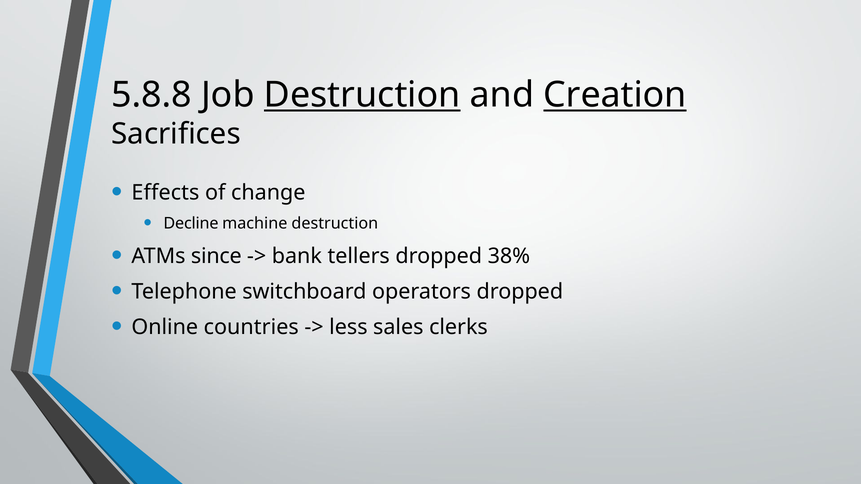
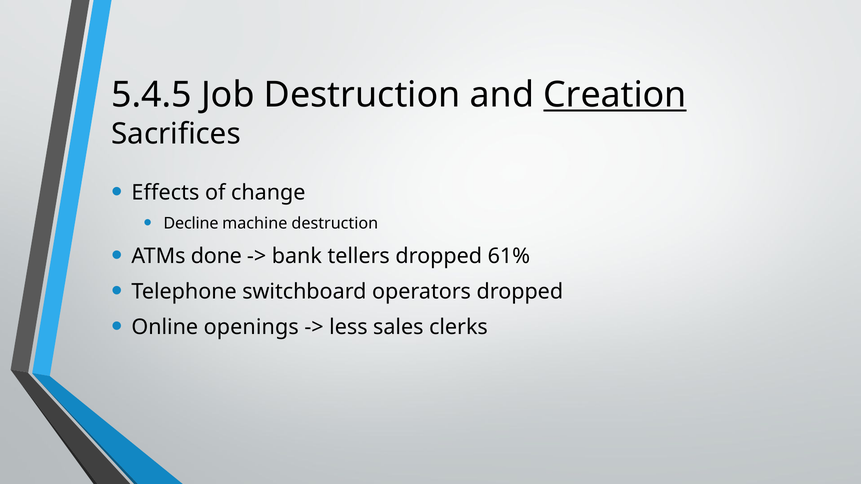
5.8.8: 5.8.8 -> 5.4.5 (152, 95)
Destruction underline: present -> none (362, 95)
since: since -> done (216, 256)
38%: 38% -> 61% (509, 256)
countries: countries -> openings (251, 327)
